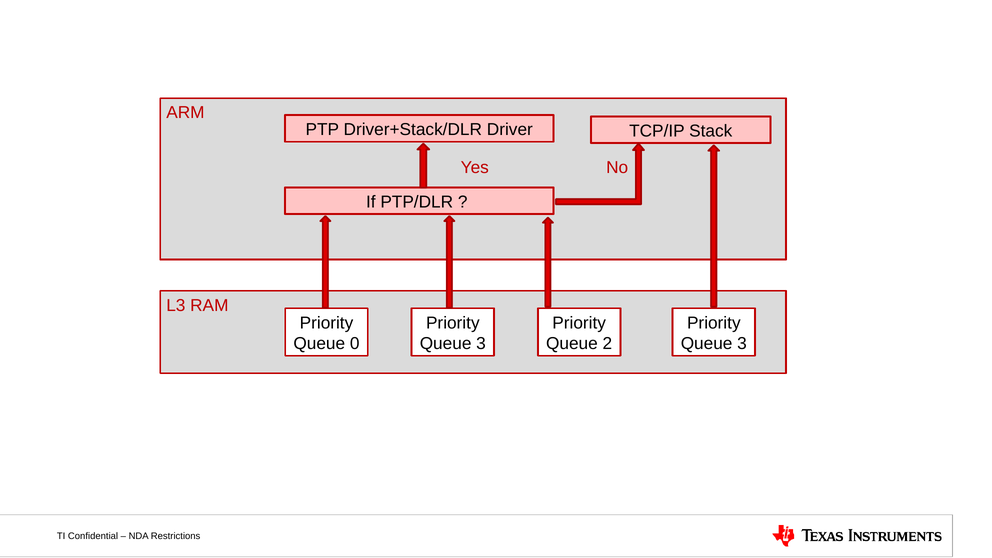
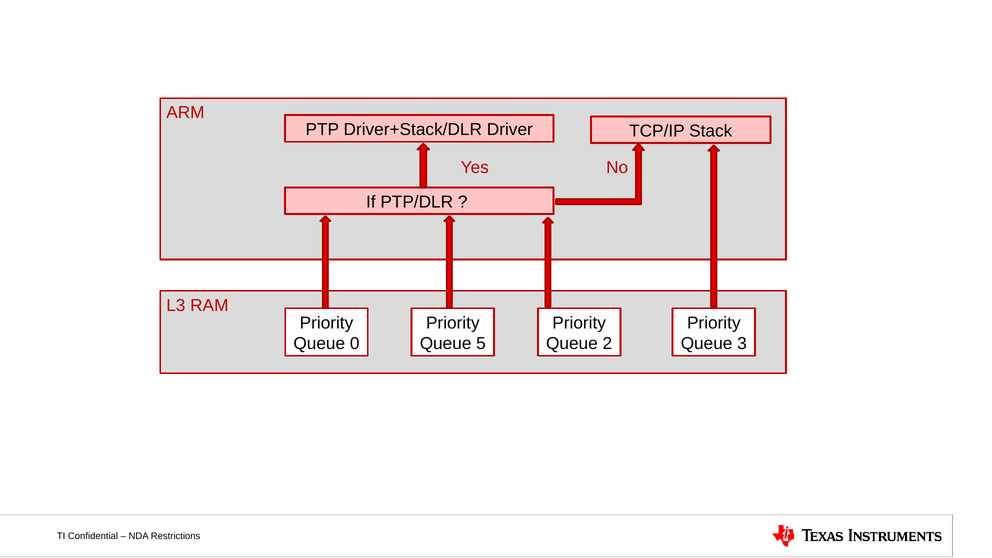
3: 3 -> 5 (481, 344)
